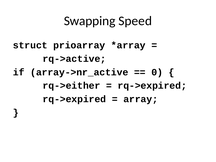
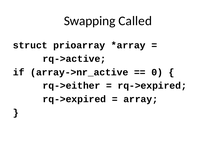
Speed: Speed -> Called (135, 21)
